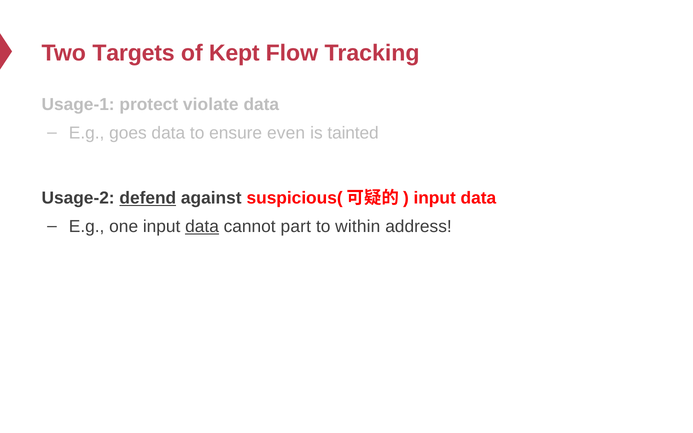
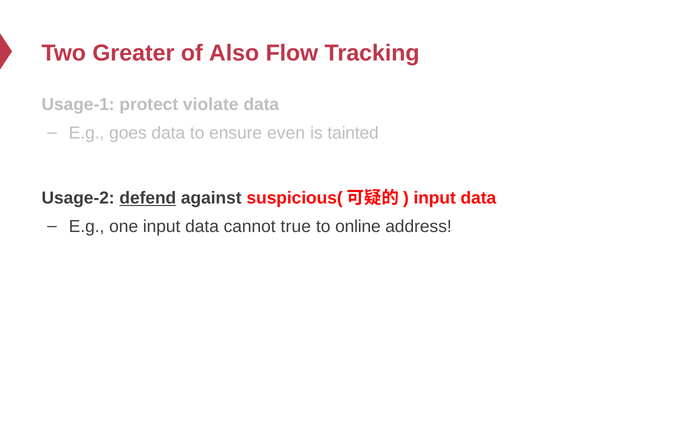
Targets: Targets -> Greater (133, 53)
Kept: Kept -> Also (234, 53)
data underline: present -> none (202, 226)
part: part -> true (296, 226)
within: within -> online (358, 226)
